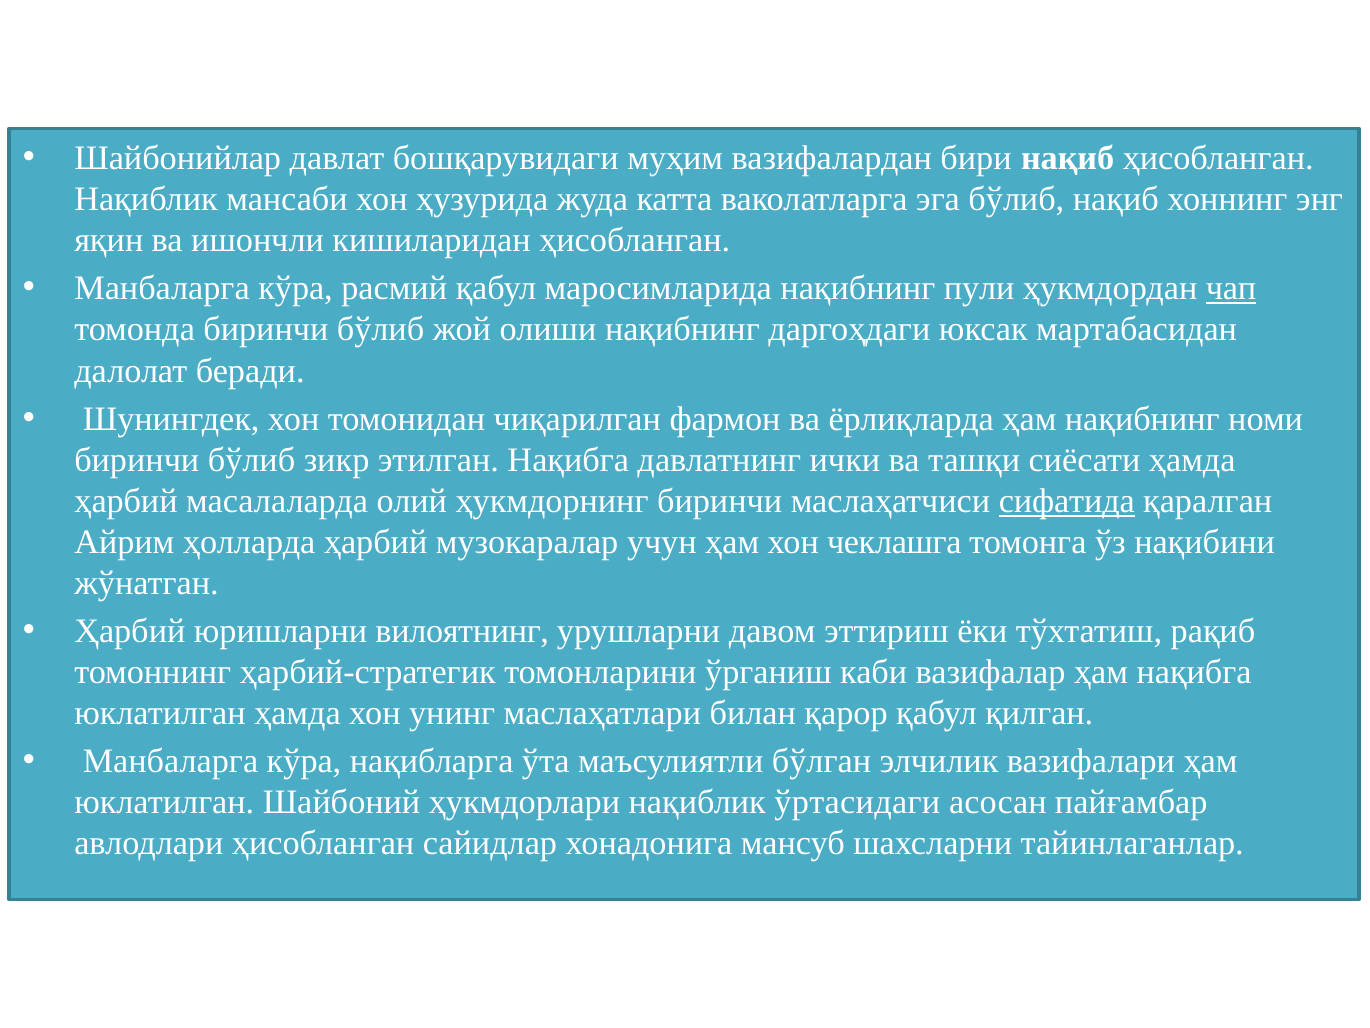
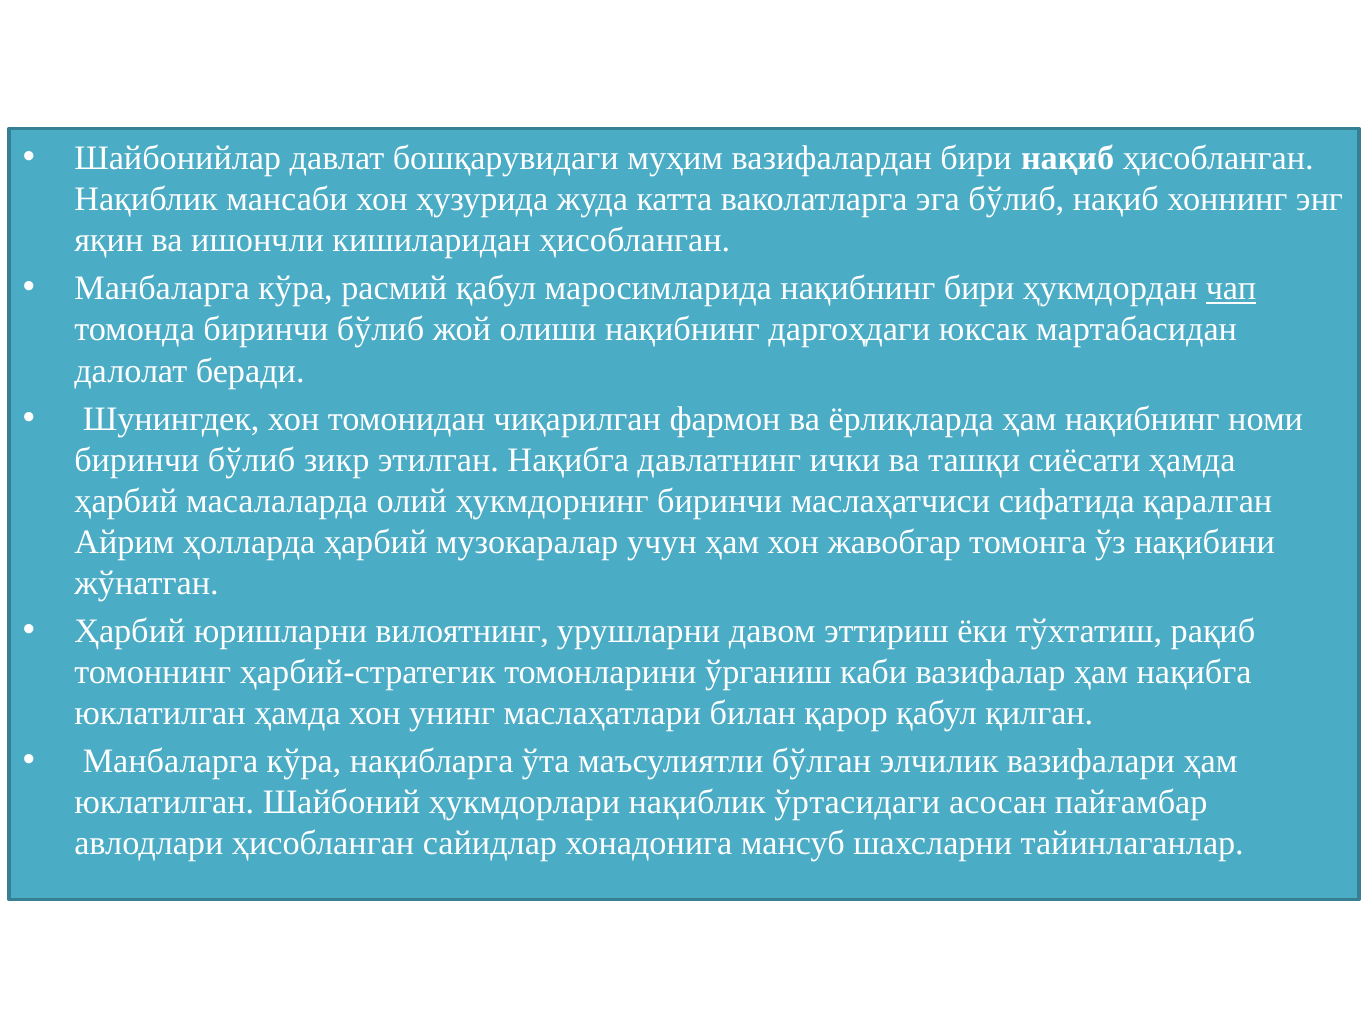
нақибнинг пули: пули -> бири (979, 288)
сифатида underline: present -> none (1067, 501)
чеклашга: чеклашга -> жавобгар (894, 542)
